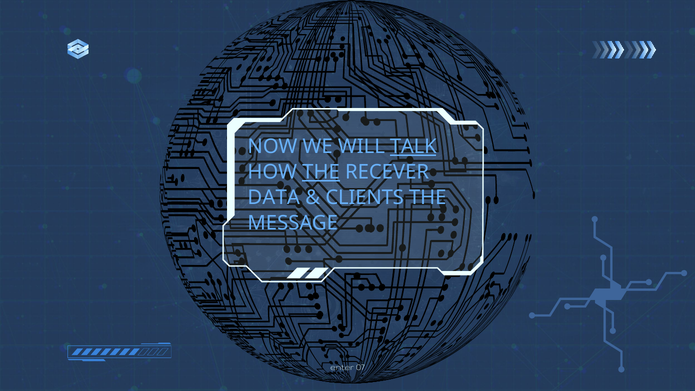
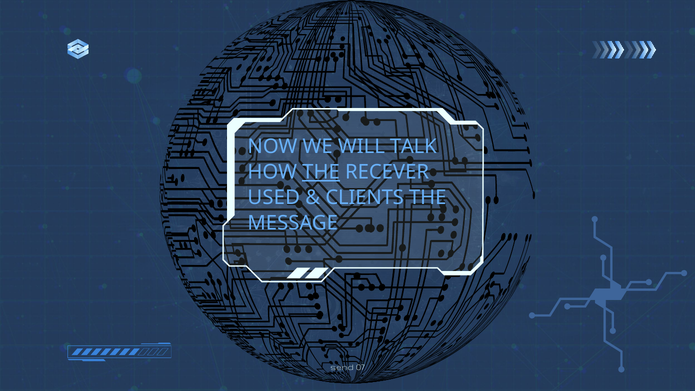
TALK underline: present -> none (413, 146)
DATA: DATA -> USED (274, 198)
enter: enter -> send (342, 367)
